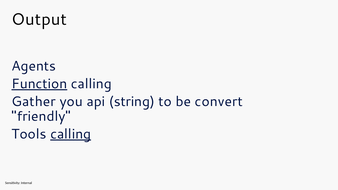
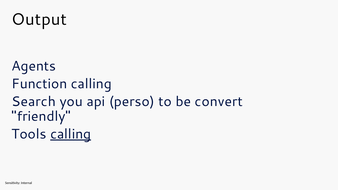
Function underline: present -> none (39, 84)
Gather: Gather -> Search (34, 102)
string: string -> perso (132, 102)
